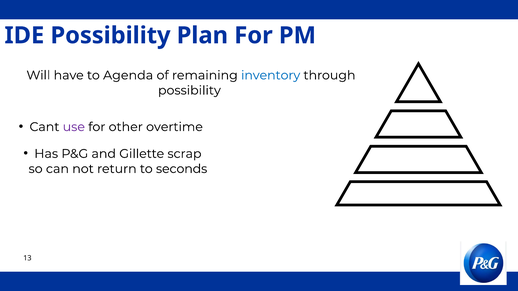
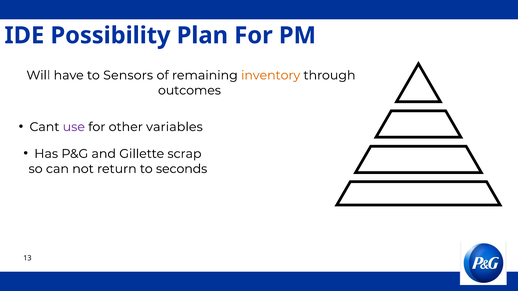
Agenda: Agenda -> Sensors (128, 75)
inventory colour: blue -> orange (271, 75)
possibility: possibility -> outcomes (189, 90)
overtime: overtime -> variables (174, 127)
